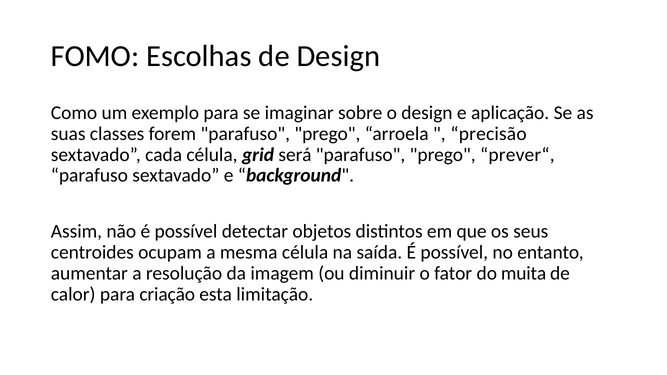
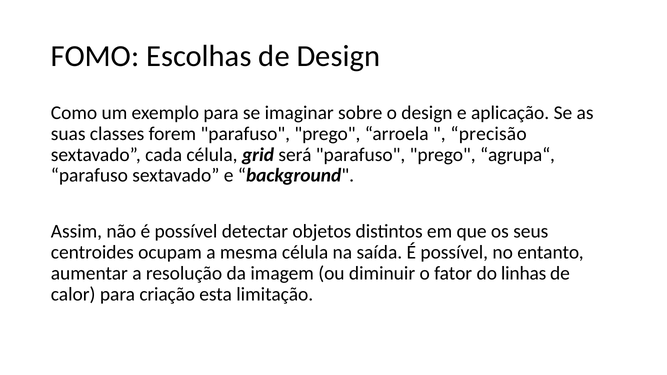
prever“: prever“ -> agrupa“ (518, 155)
muita: muita -> linhas (524, 273)
